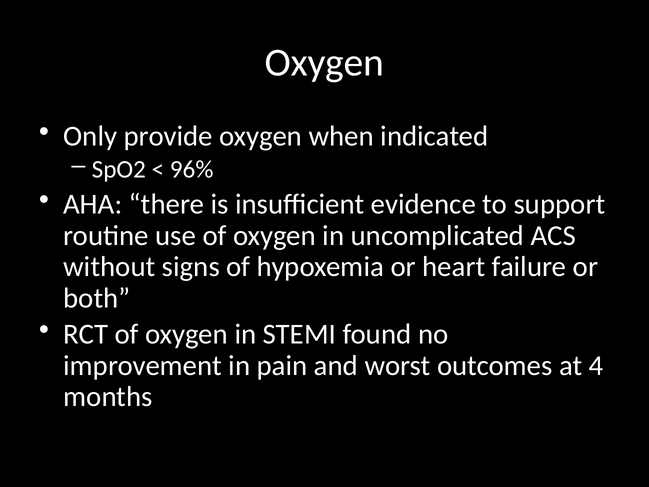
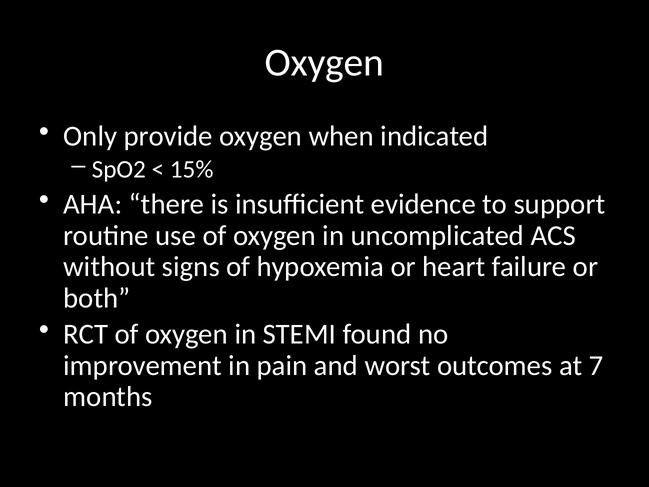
96%: 96% -> 15% (192, 169)
4: 4 -> 7 (596, 365)
